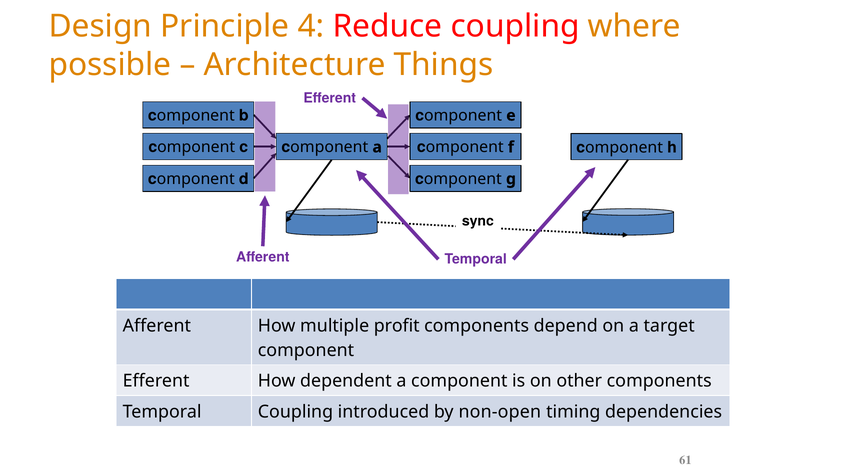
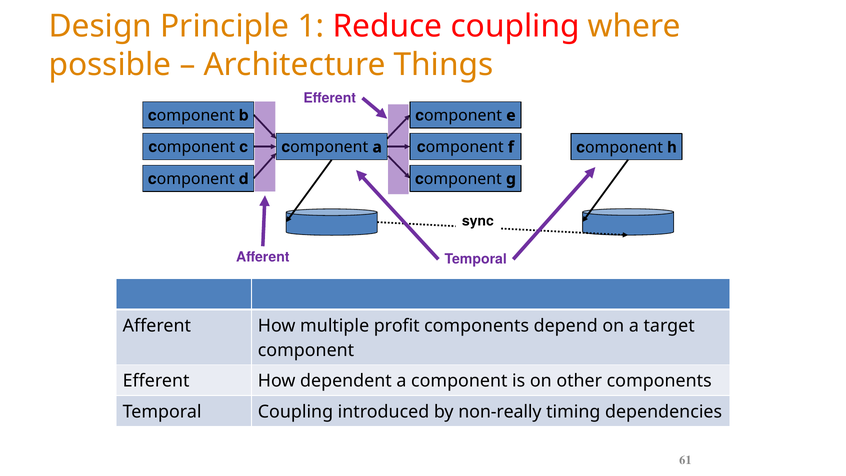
4: 4 -> 1 (311, 27)
non-open: non-open -> non-really (500, 412)
